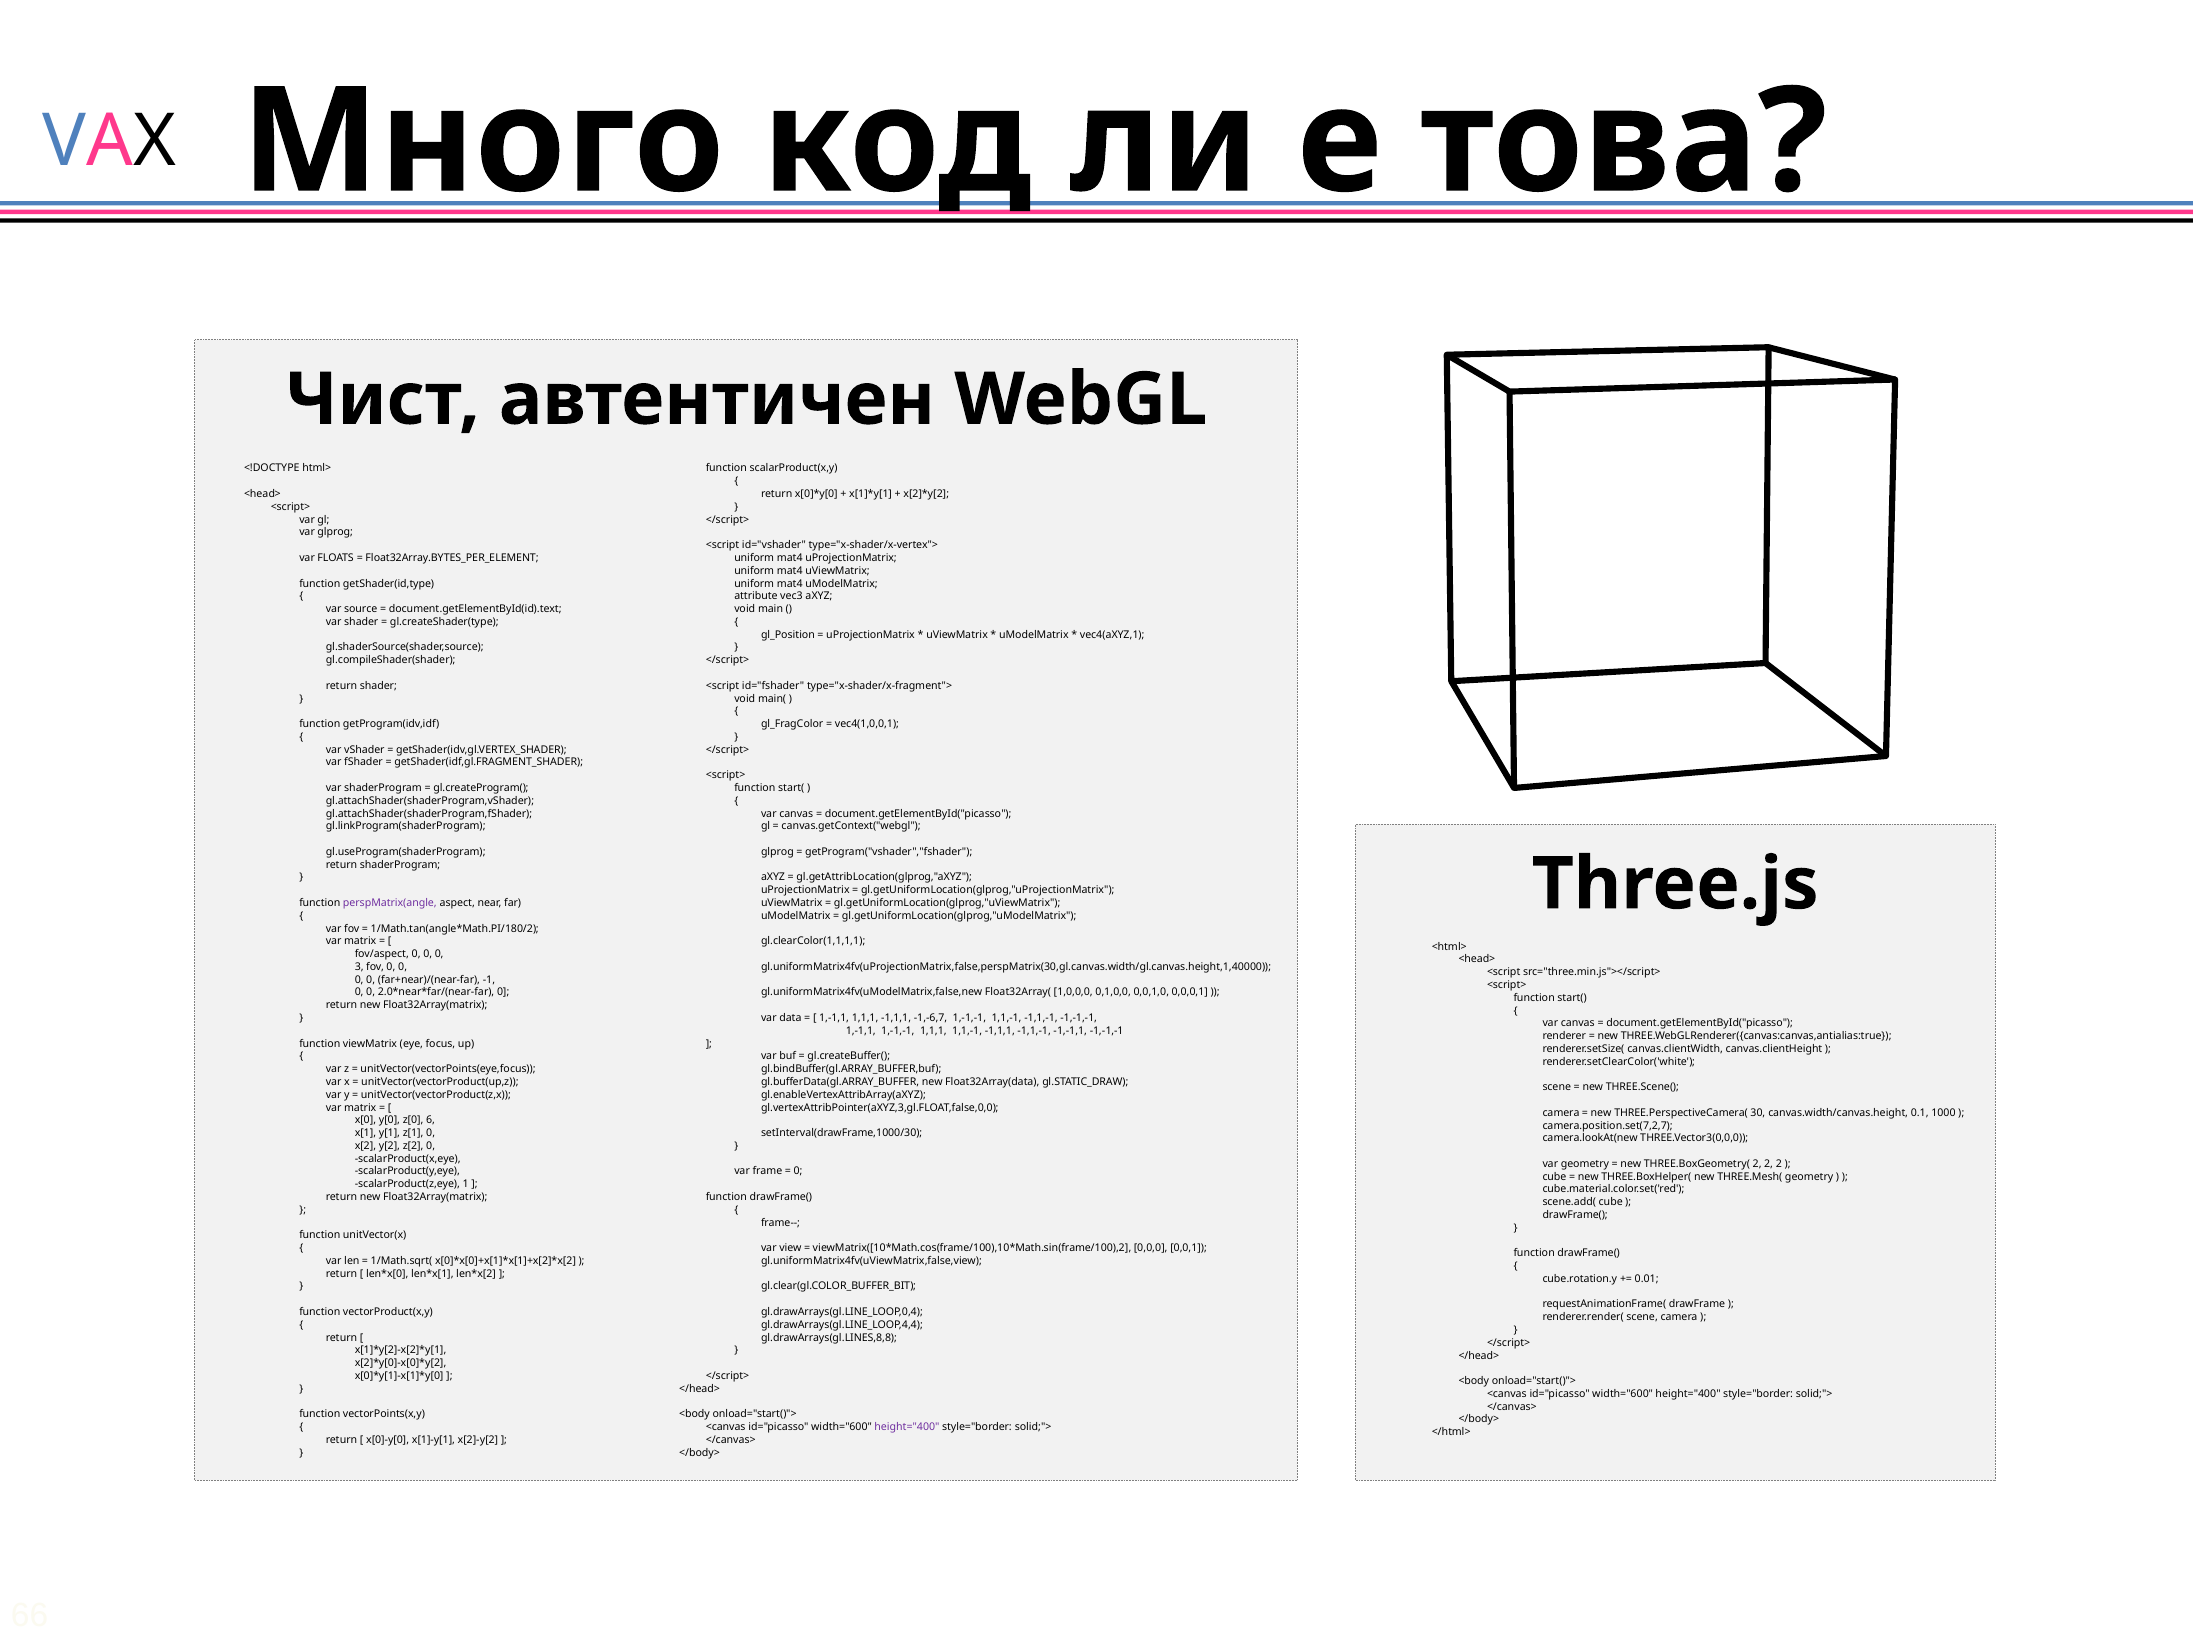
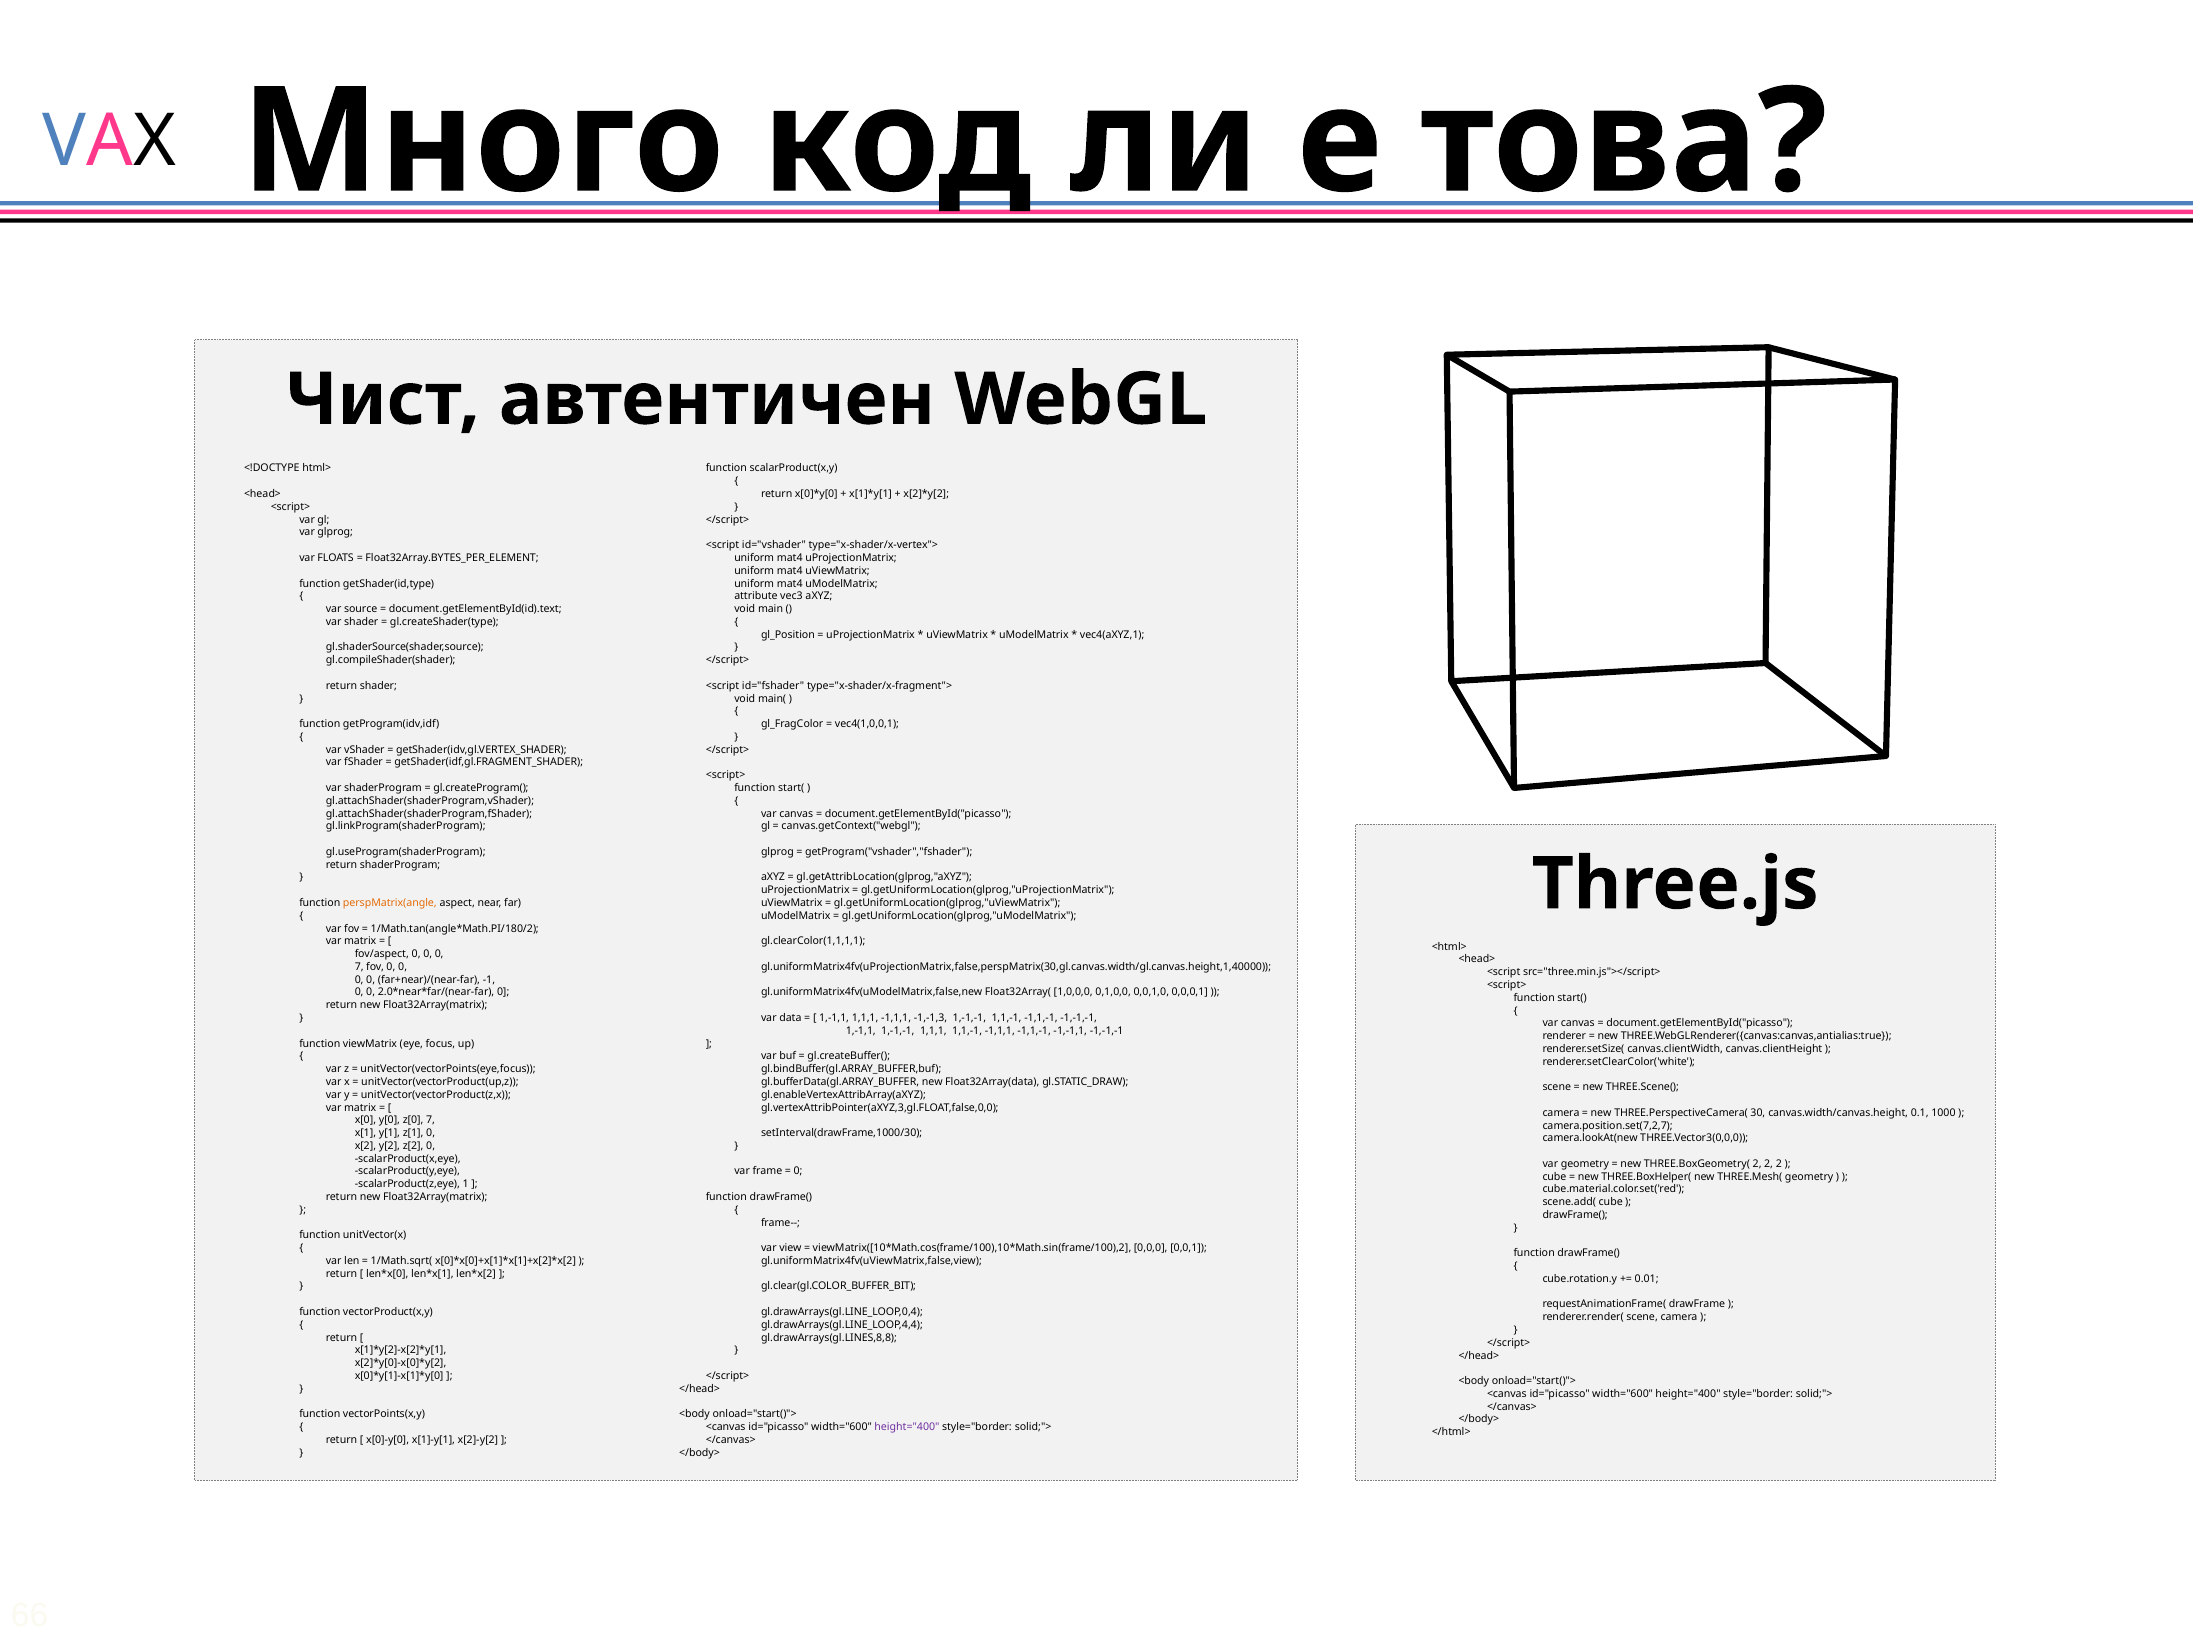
perspMatrix(angle colour: purple -> orange (390, 903)
3: 3 -> 7 (359, 967)
-1,-6,7: -1,-6,7 -> -1,-1,3 (931, 1018)
z[0 6: 6 -> 7 (431, 1120)
